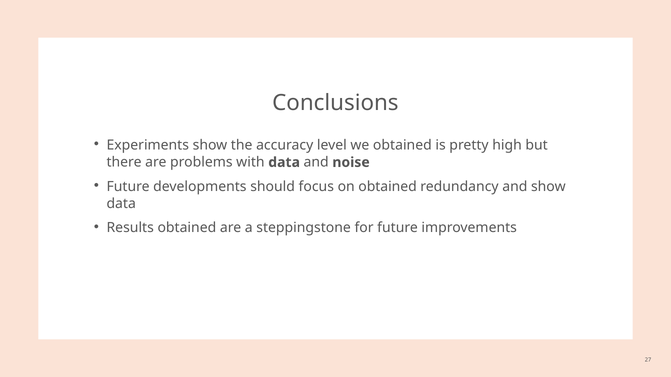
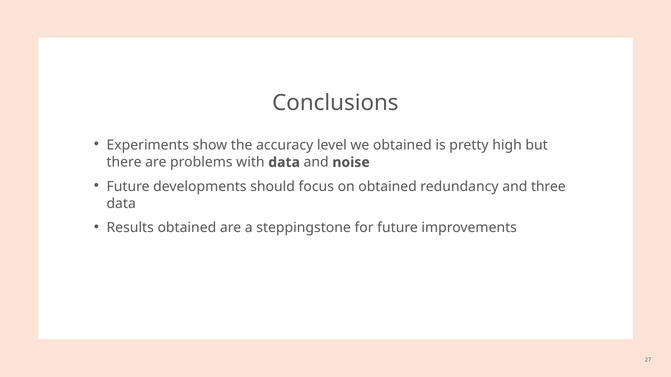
and show: show -> three (548, 187)
